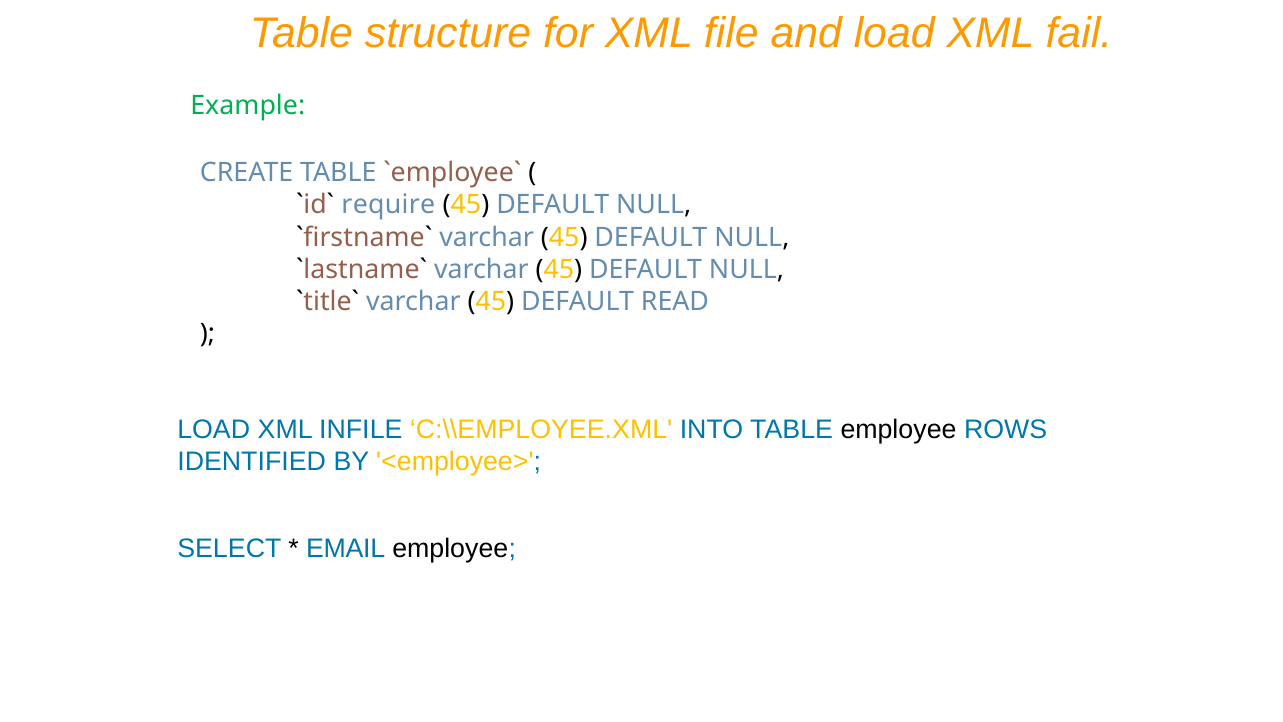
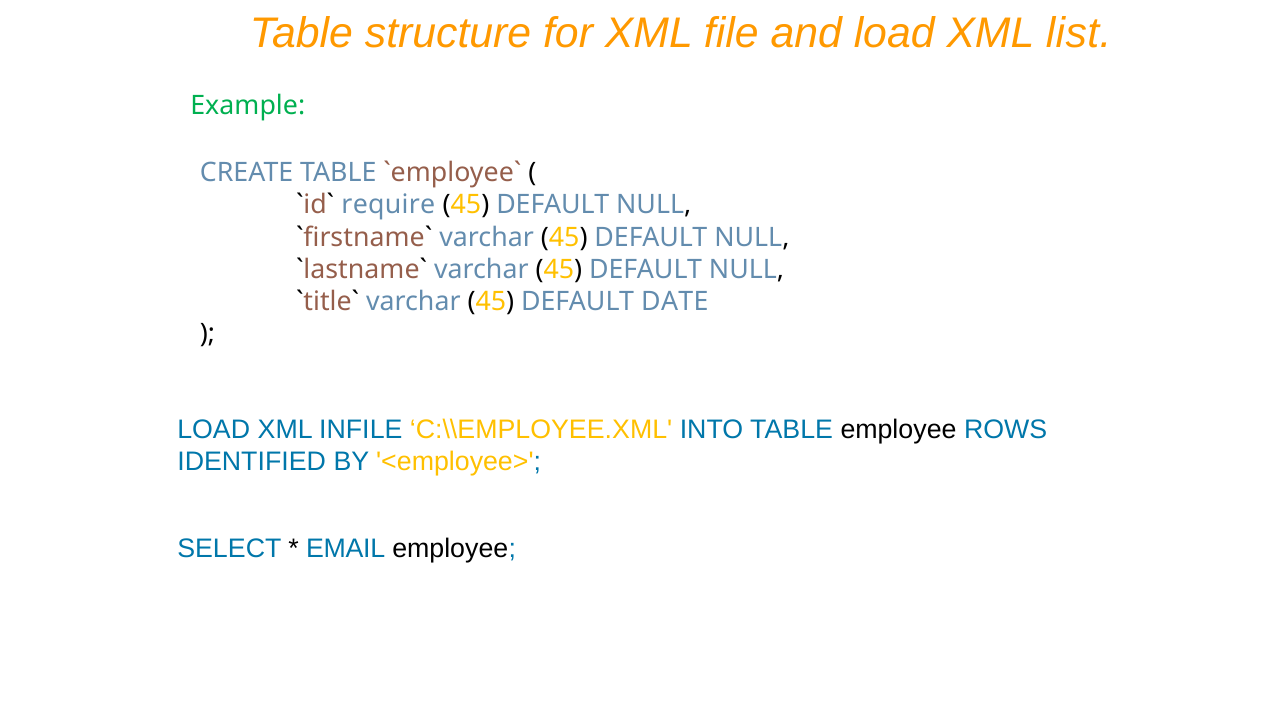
fail: fail -> list (1079, 33)
READ: READ -> DATE (675, 301)
